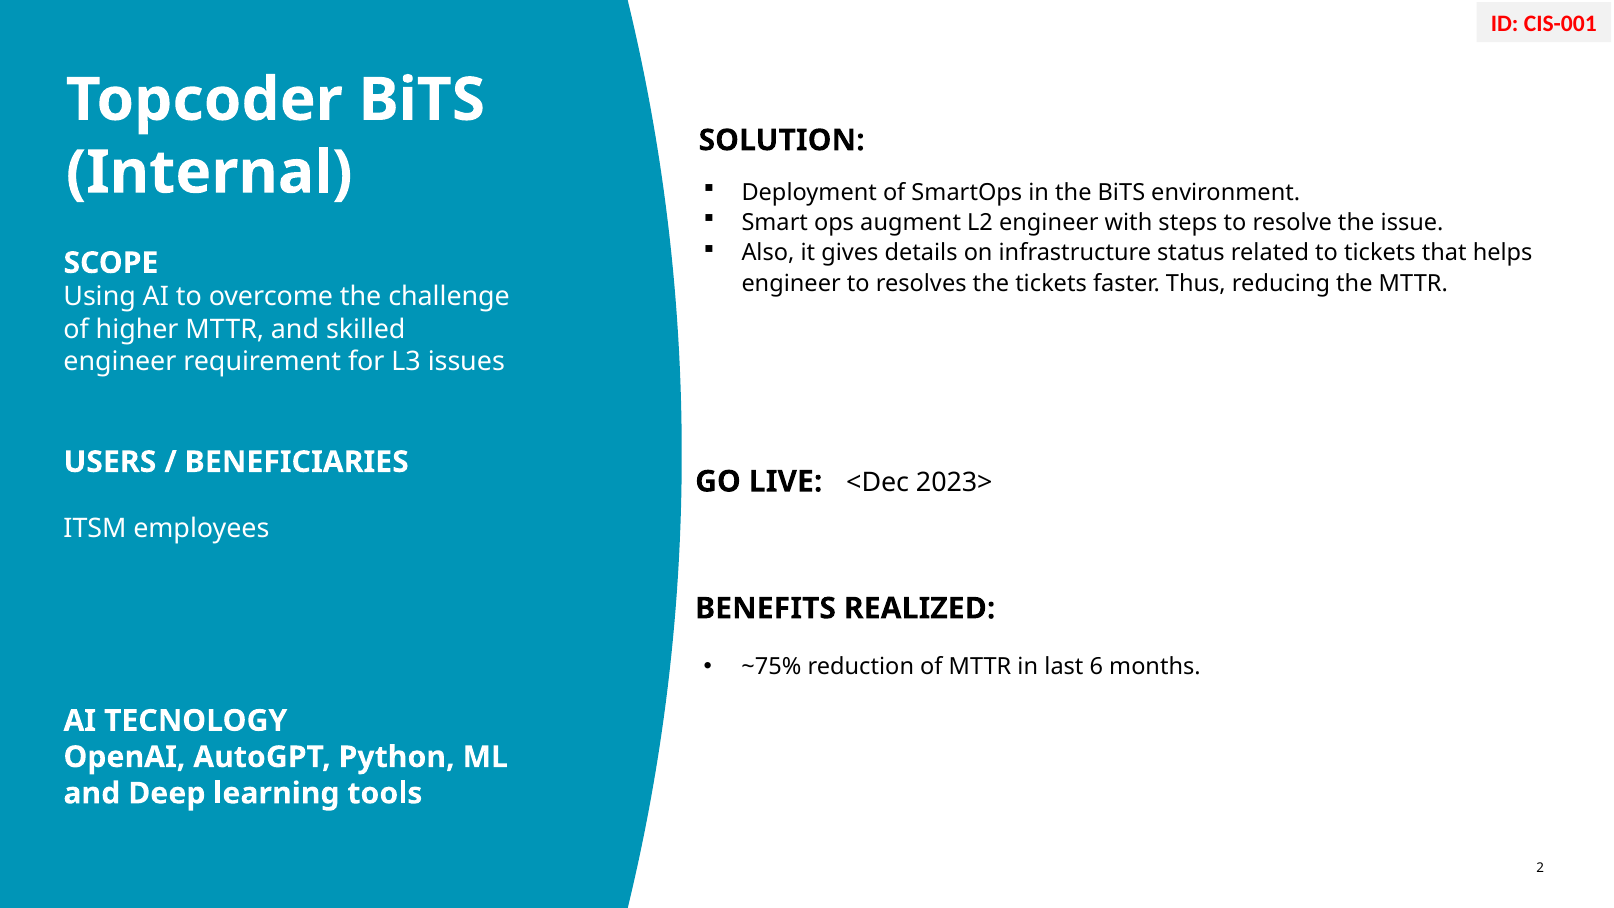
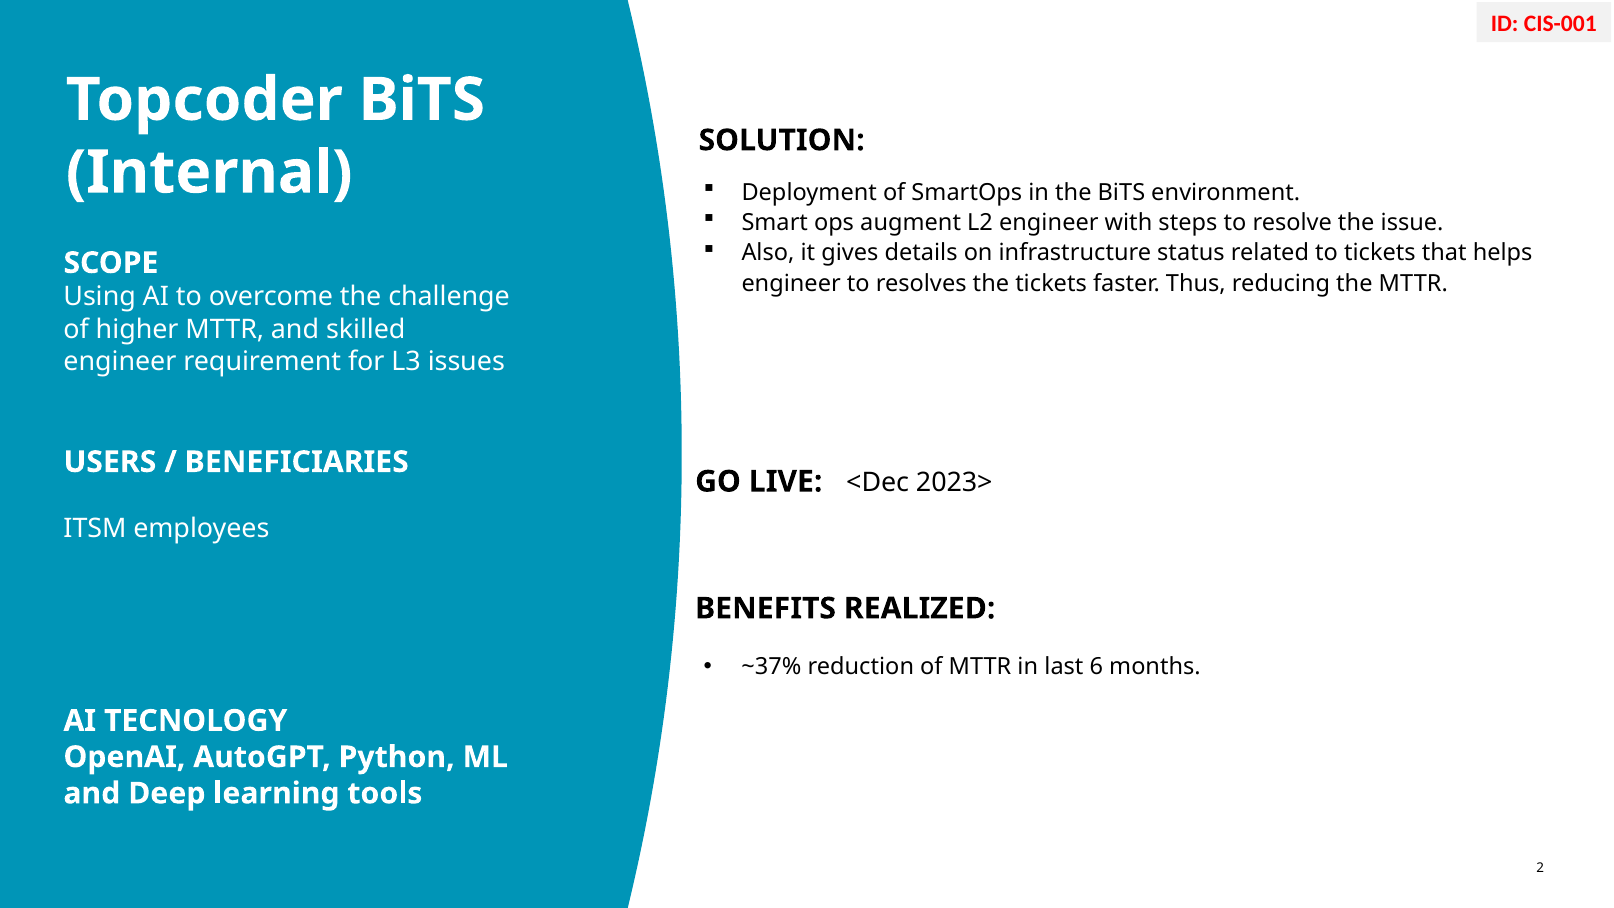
~75%: ~75% -> ~37% (771, 667)
